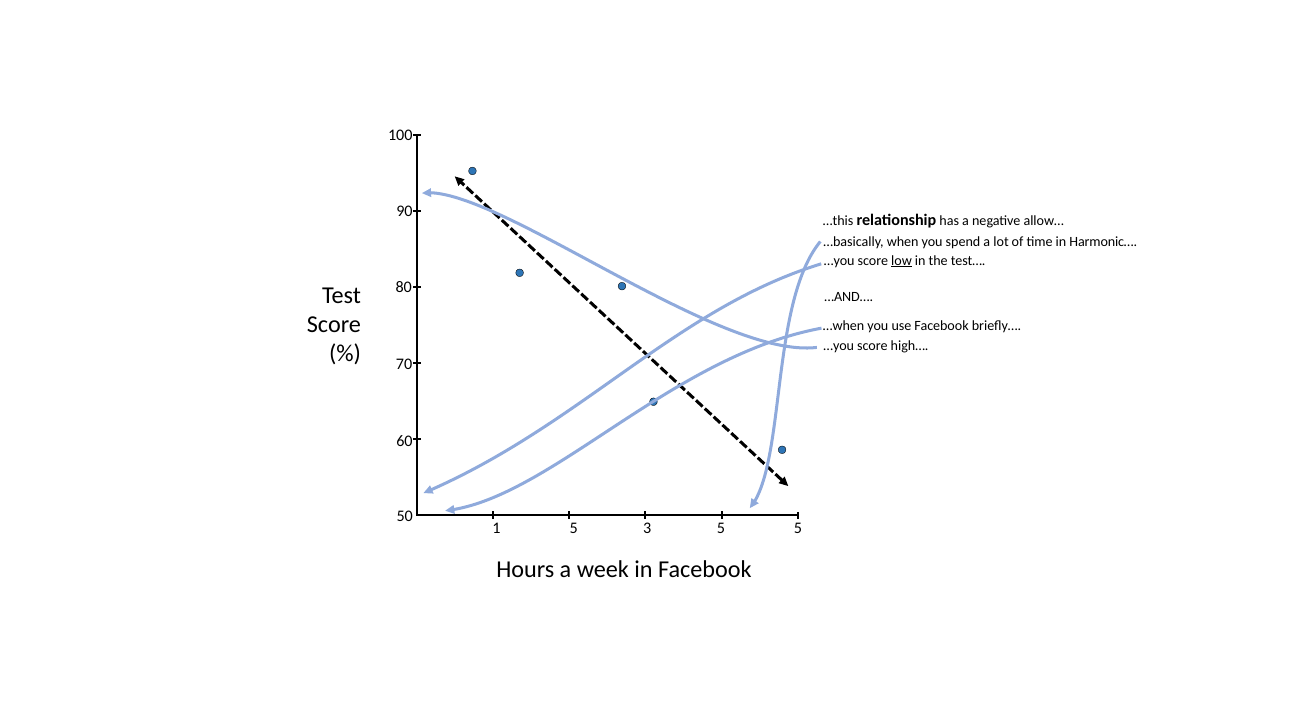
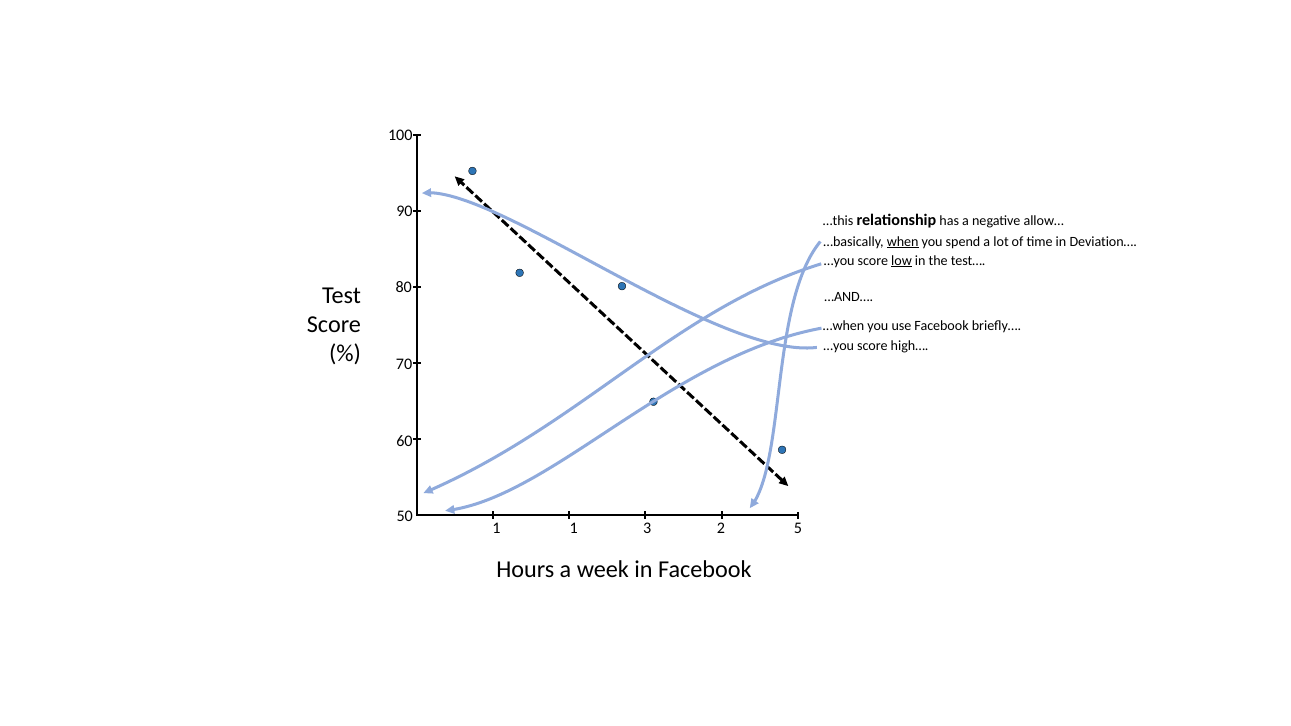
when underline: none -> present (903, 242)
Harmonic…: Harmonic… -> Deviation… (1103, 242)
1 5: 5 -> 1 (574, 529)
3 5: 5 -> 2 (721, 529)
